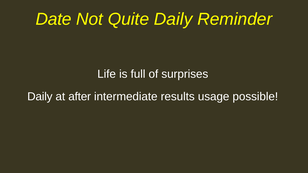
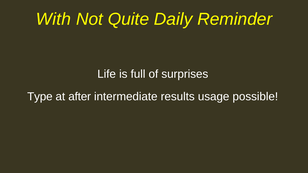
Date: Date -> With (53, 19)
Daily: Daily -> Type (40, 97)
